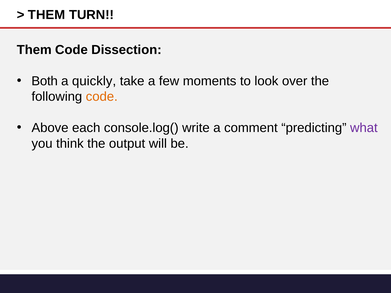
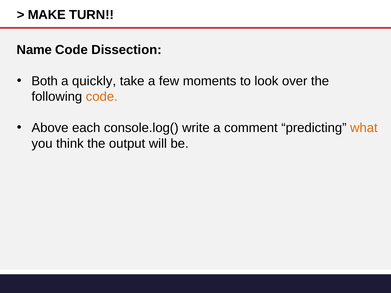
THEM: THEM -> MAKE (47, 15)
Them: Them -> Name (34, 50)
what colour: purple -> orange (364, 128)
